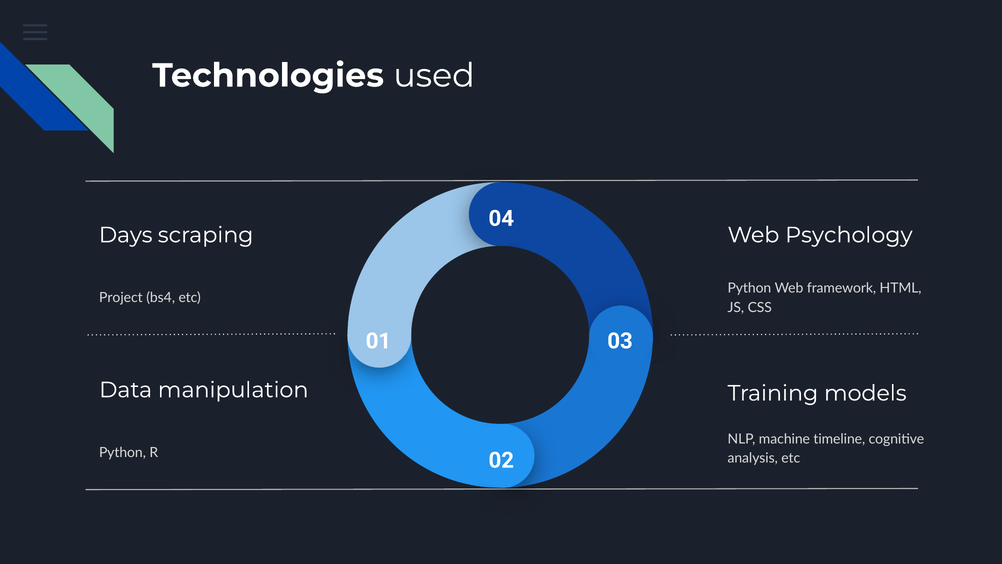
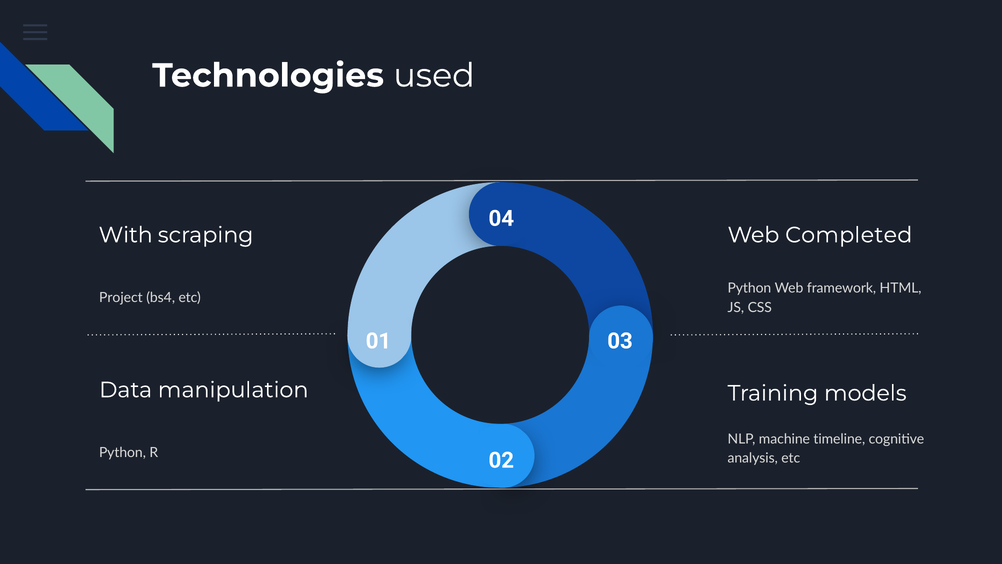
Days: Days -> With (126, 235)
Psychology: Psychology -> Completed (849, 235)
